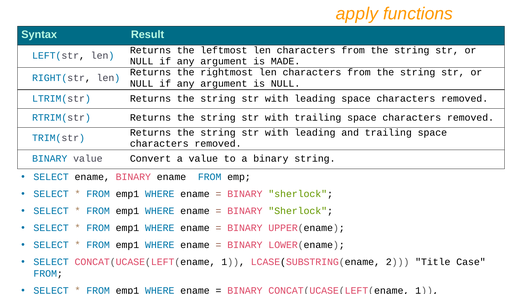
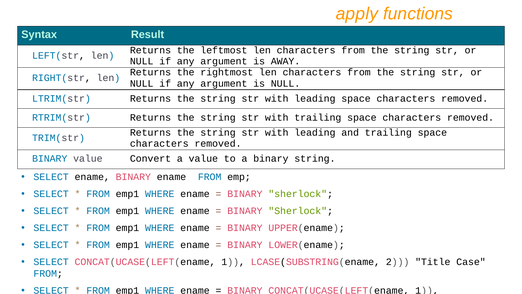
MADE: MADE -> AWAY (286, 61)
